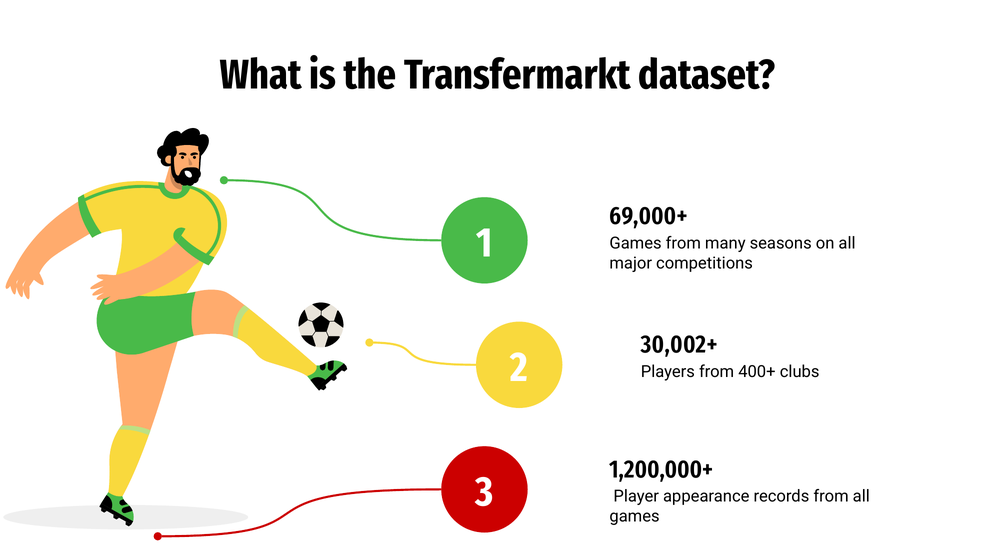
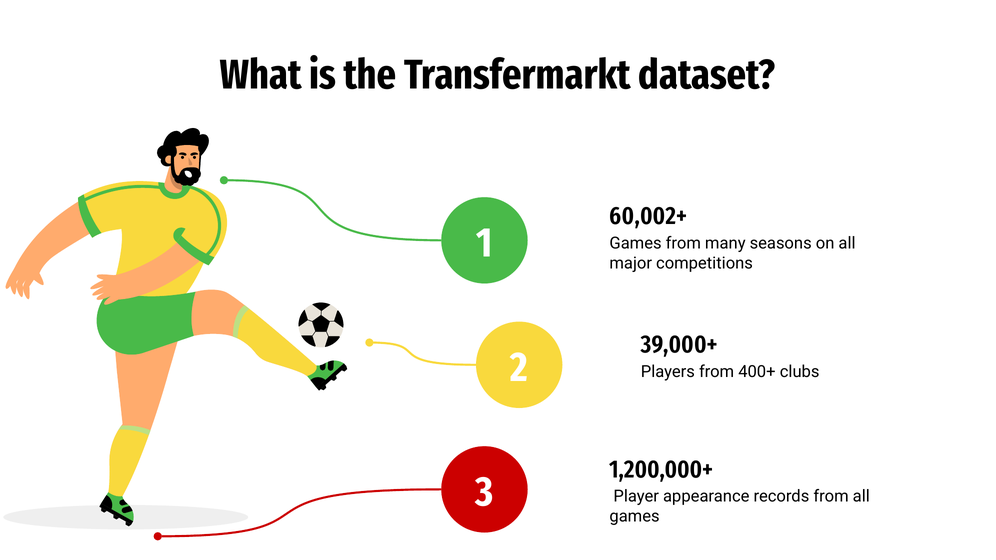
69,000+: 69,000+ -> 60,002+ (648, 216)
30,002+: 30,002+ -> 39,000+ (679, 345)
